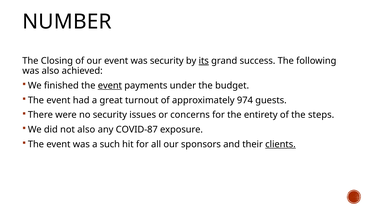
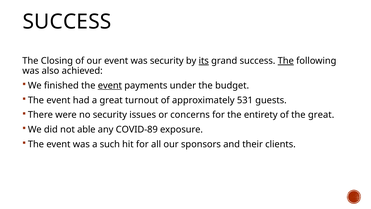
NUMBER: NUMBER -> SUCCESS (67, 22)
The underline: none -> present (286, 61)
974: 974 -> 531 (245, 100)
the steps: steps -> great (321, 115)
not also: also -> able (86, 129)
COVID-87: COVID-87 -> COVID-89 (137, 129)
clients underline: present -> none (280, 144)
